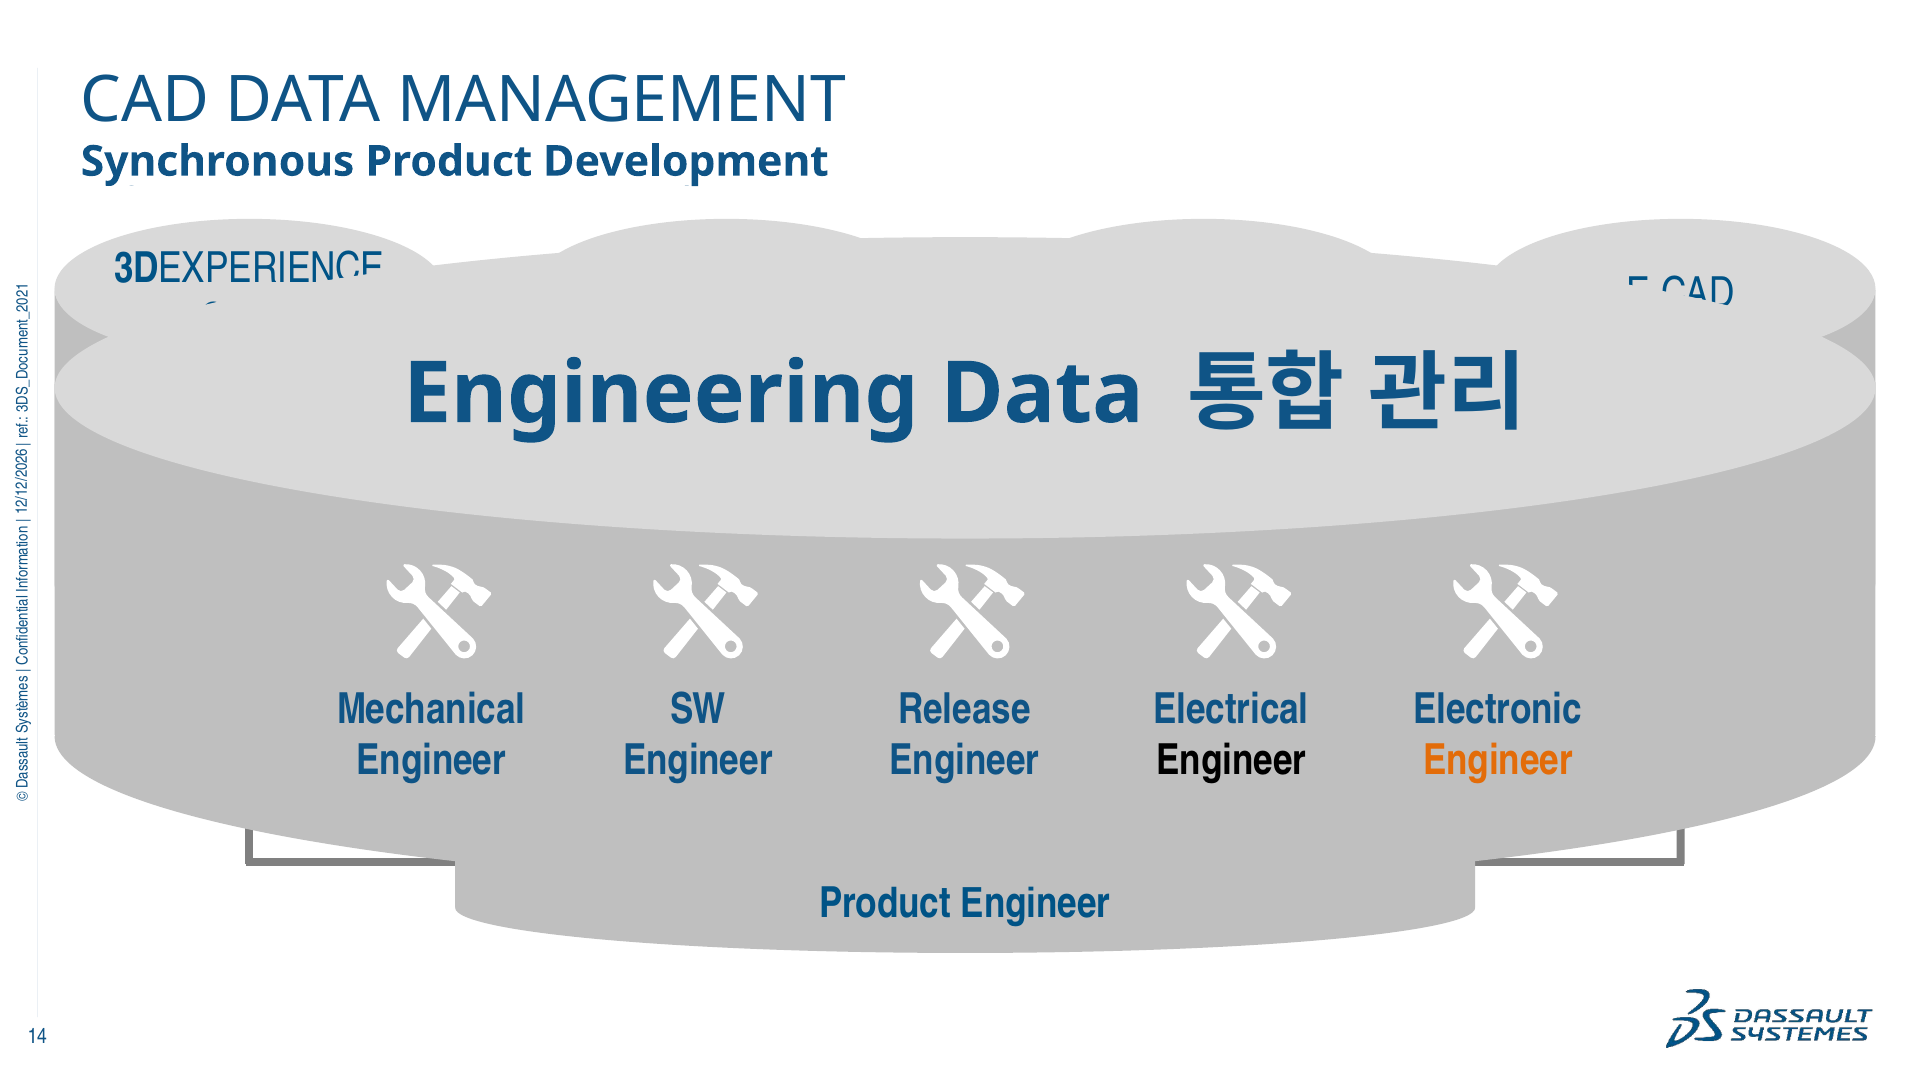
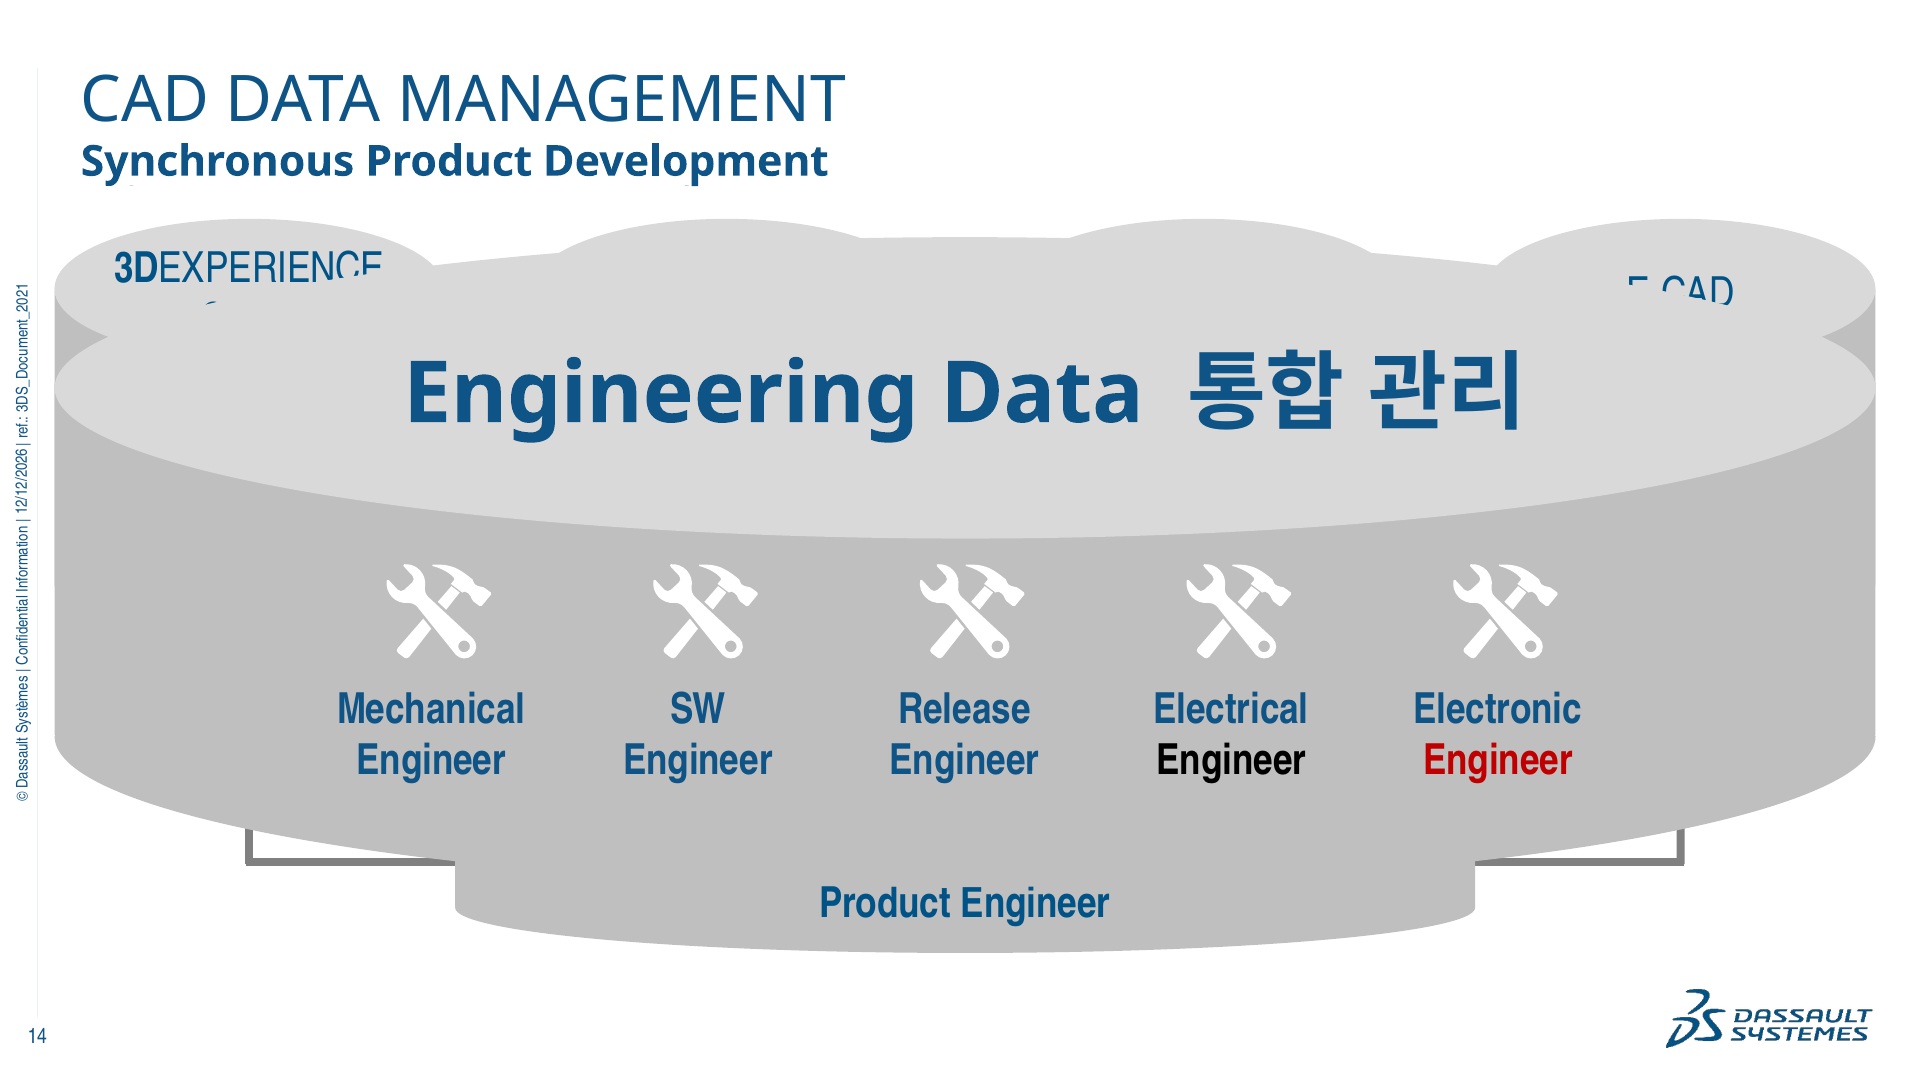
Engineer colour: orange -> red (1498, 760)
